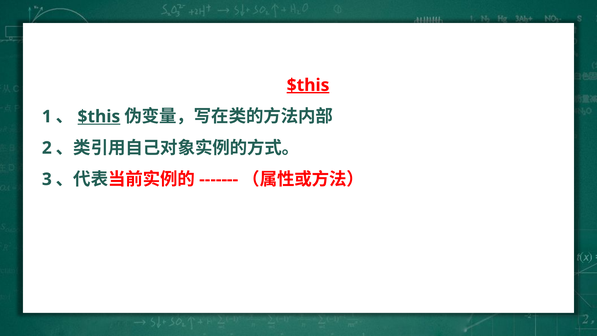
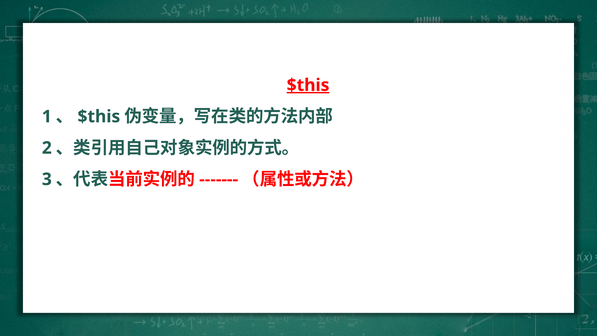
$this underline: present -> none (99, 117)
